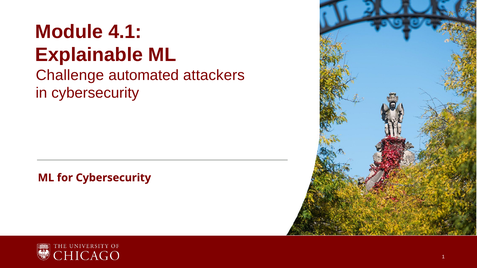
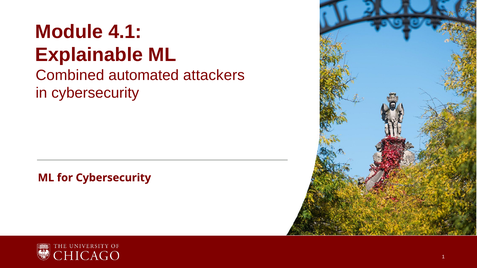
Challenge: Challenge -> Combined (70, 75)
